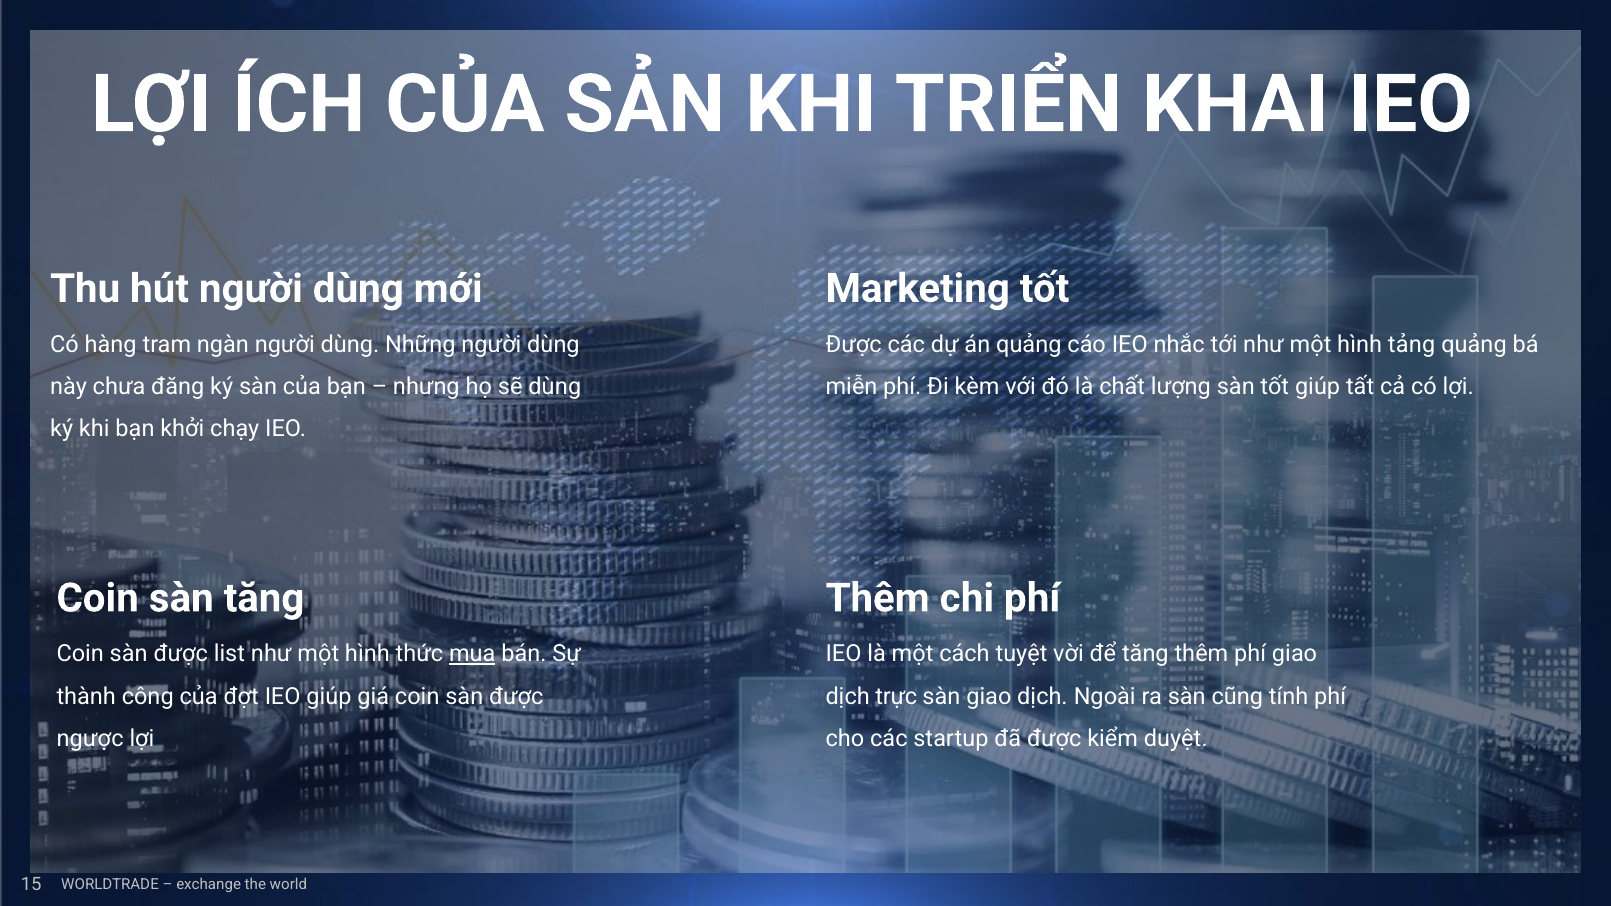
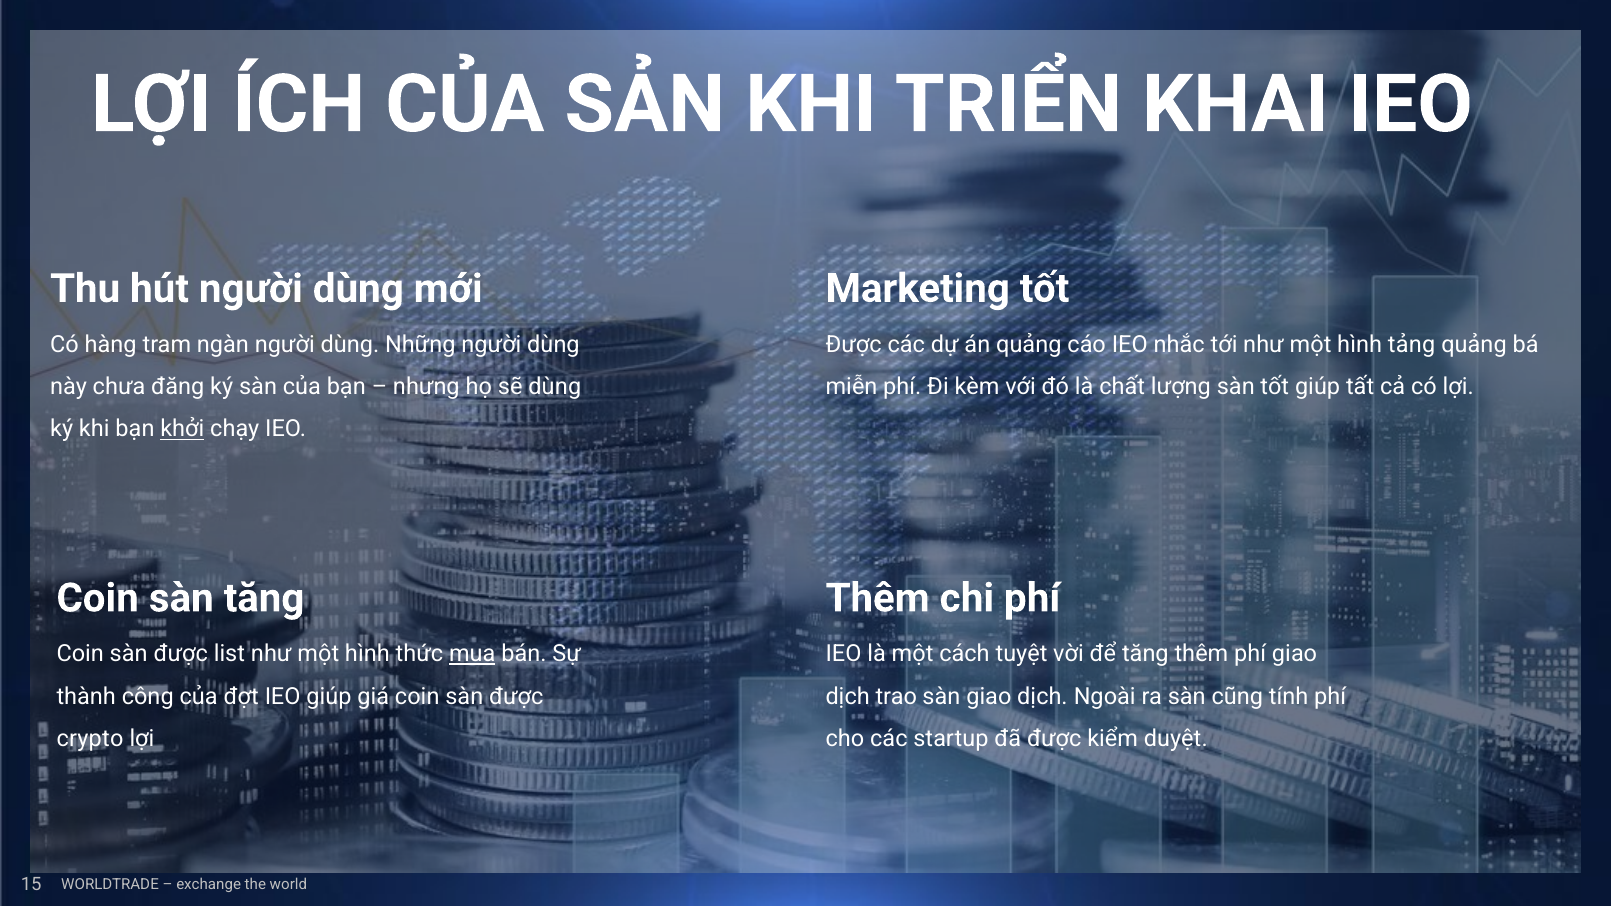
khởi underline: none -> present (182, 429)
trực: trực -> trao (896, 697)
ngược: ngược -> crypto (90, 739)
